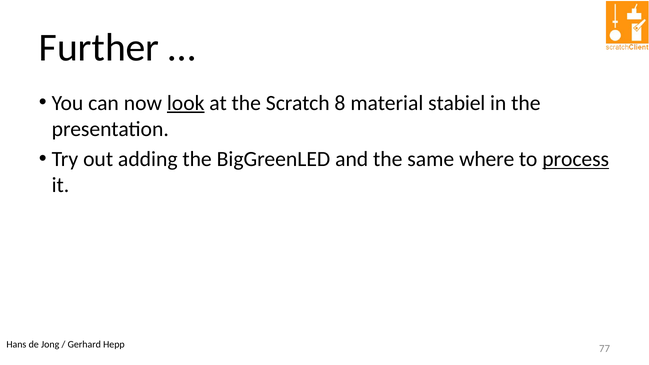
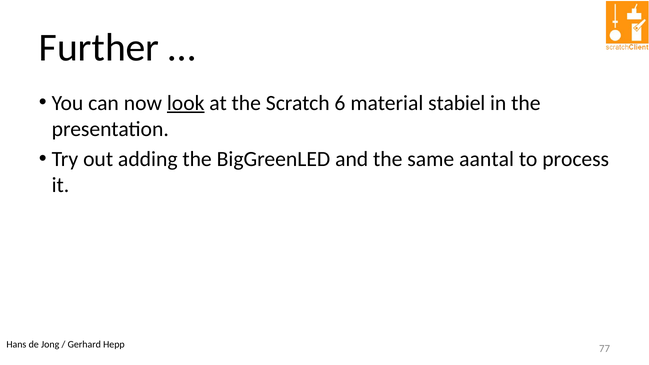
8: 8 -> 6 (340, 103)
where: where -> aantal (487, 159)
process underline: present -> none (576, 159)
